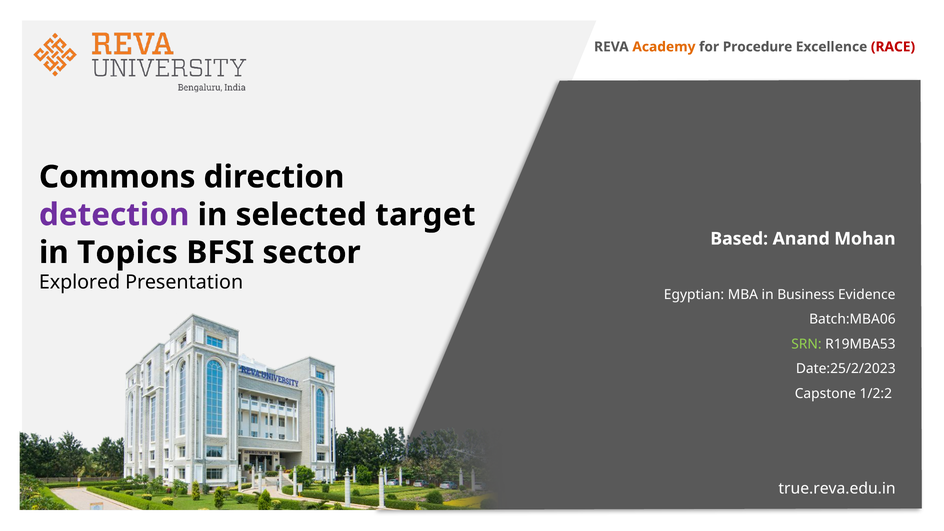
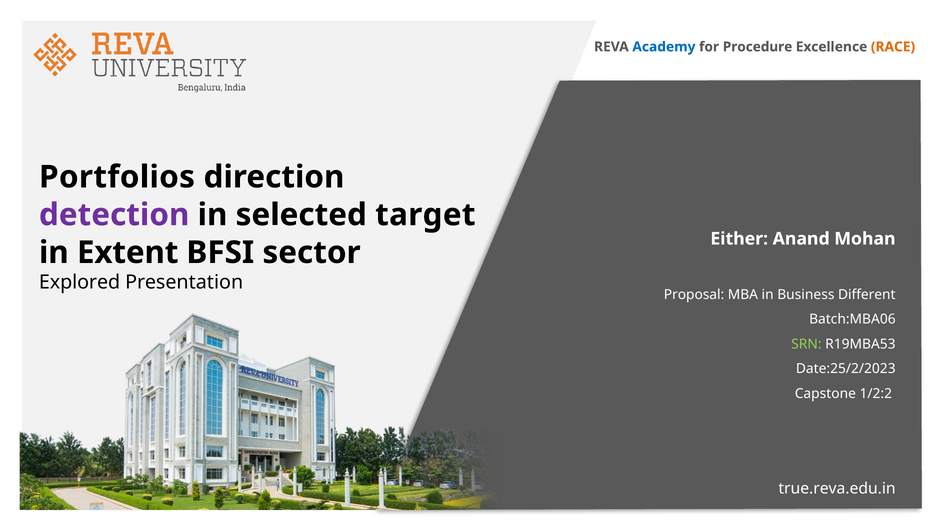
Academy colour: orange -> blue (664, 47)
RACE colour: red -> orange (893, 47)
Commons: Commons -> Portfolios (117, 177)
Based: Based -> Either (739, 239)
Topics: Topics -> Extent (128, 253)
Egyptian: Egyptian -> Proposal (694, 295)
Evidence: Evidence -> Different (867, 295)
